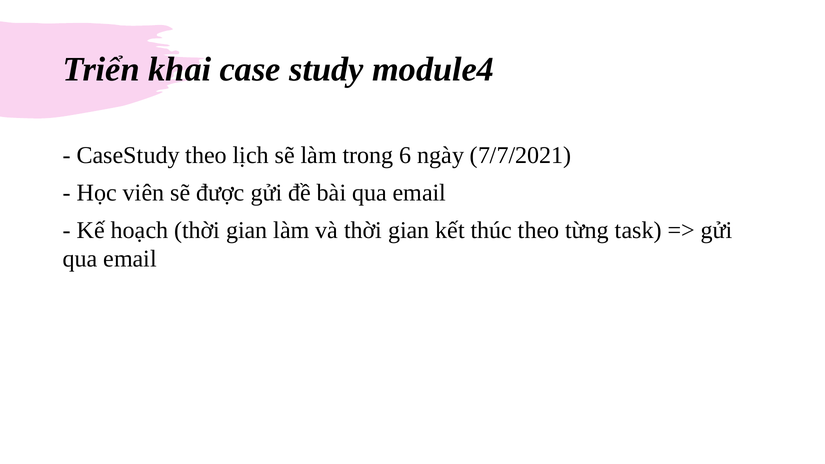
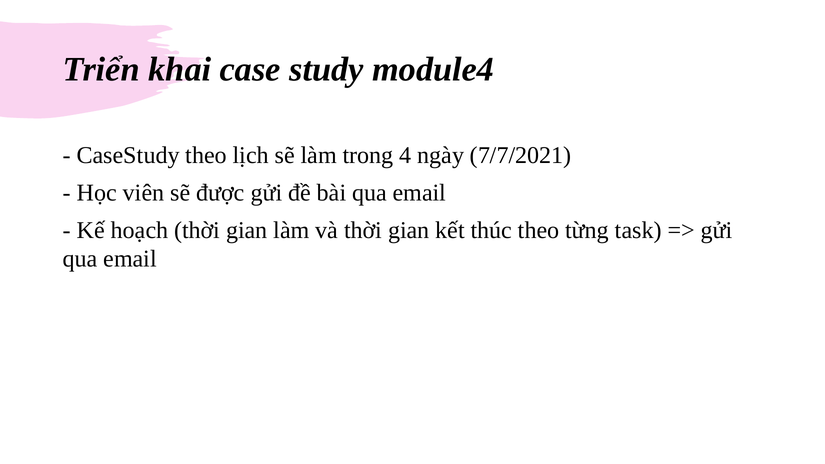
6: 6 -> 4 (405, 155)
